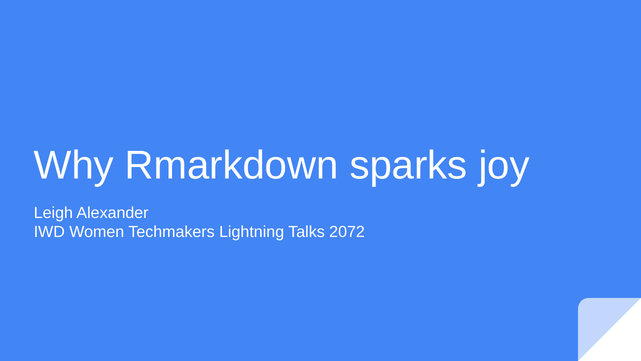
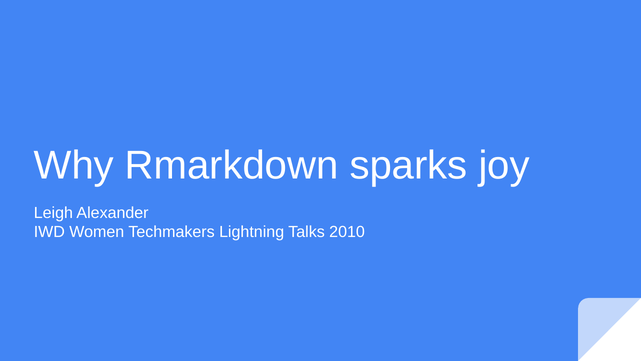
2072: 2072 -> 2010 (347, 232)
